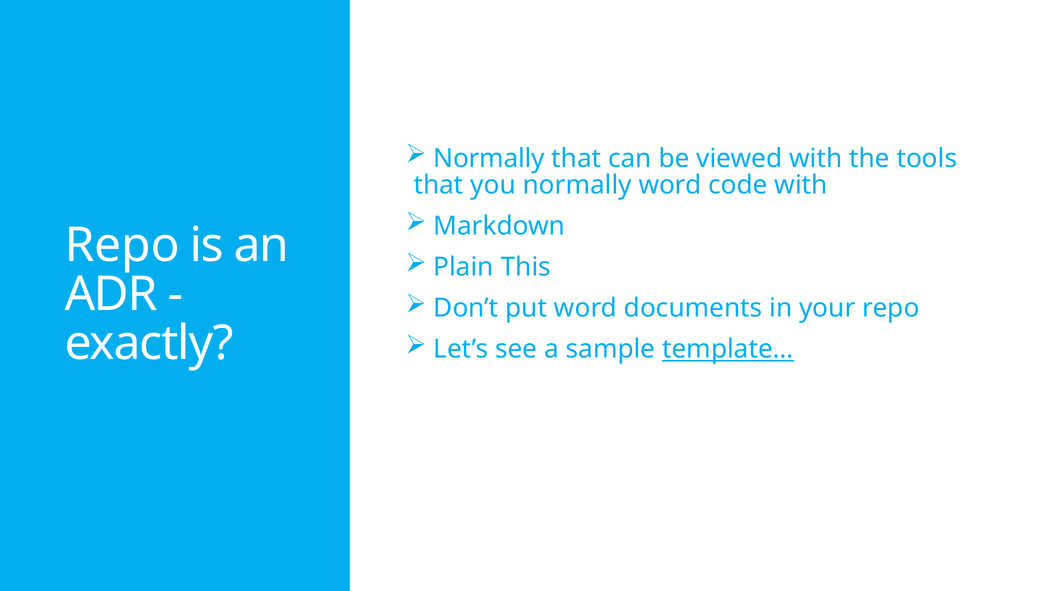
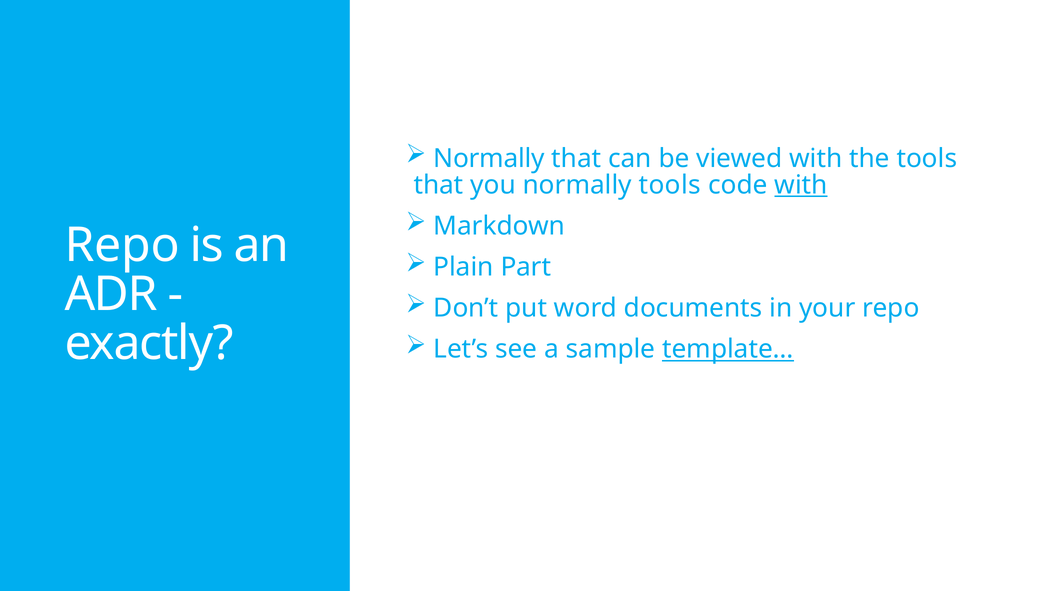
normally word: word -> tools (670, 185)
with underline: none -> present (801, 185)
This: This -> Part (526, 267)
